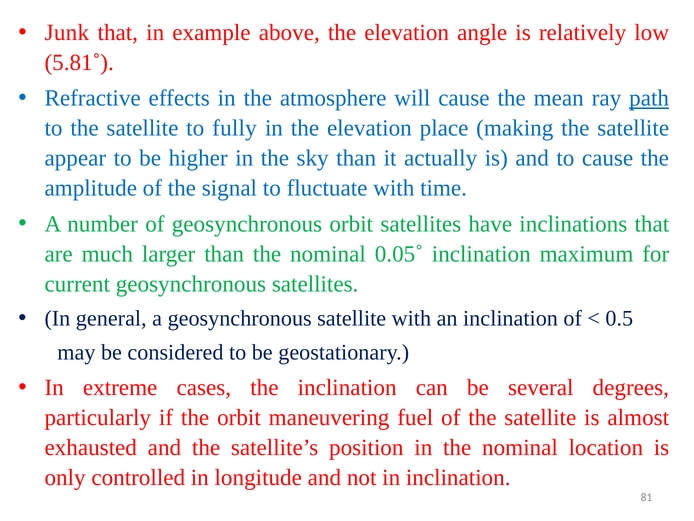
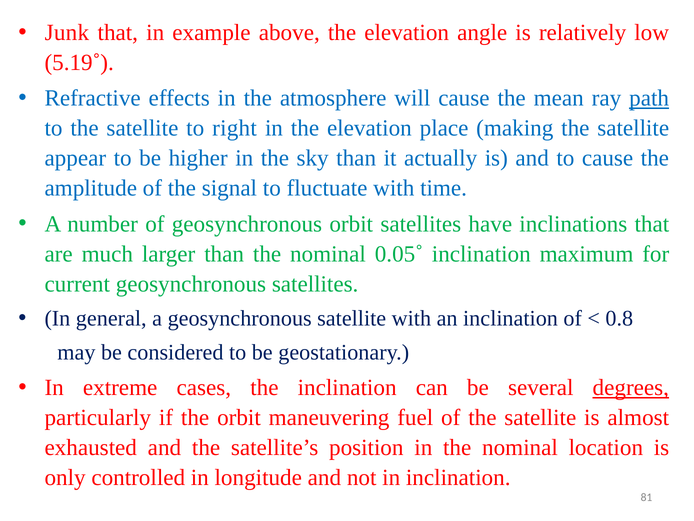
5.81˚: 5.81˚ -> 5.19˚ (79, 63)
fully: fully -> right (234, 128)
0.5: 0.5 -> 0.8 (619, 318)
degrees underline: none -> present (631, 387)
